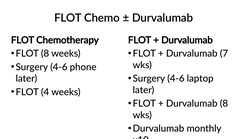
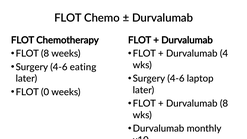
7: 7 -> 4 (224, 54)
phone: phone -> eating (83, 67)
4: 4 -> 0 (45, 92)
